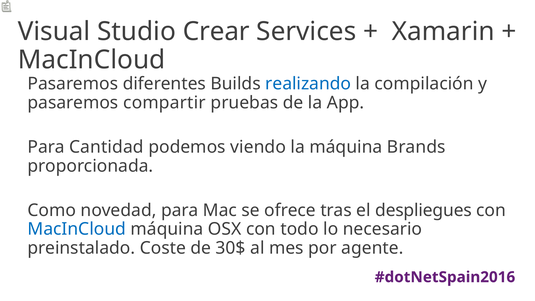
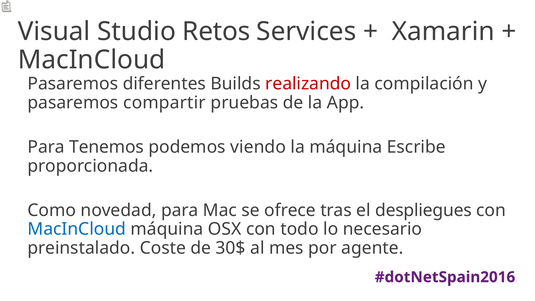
Crear: Crear -> Retos (216, 31)
realizando colour: blue -> red (308, 84)
Cantidad: Cantidad -> Tenemos (107, 147)
Brands: Brands -> Escribe (416, 147)
